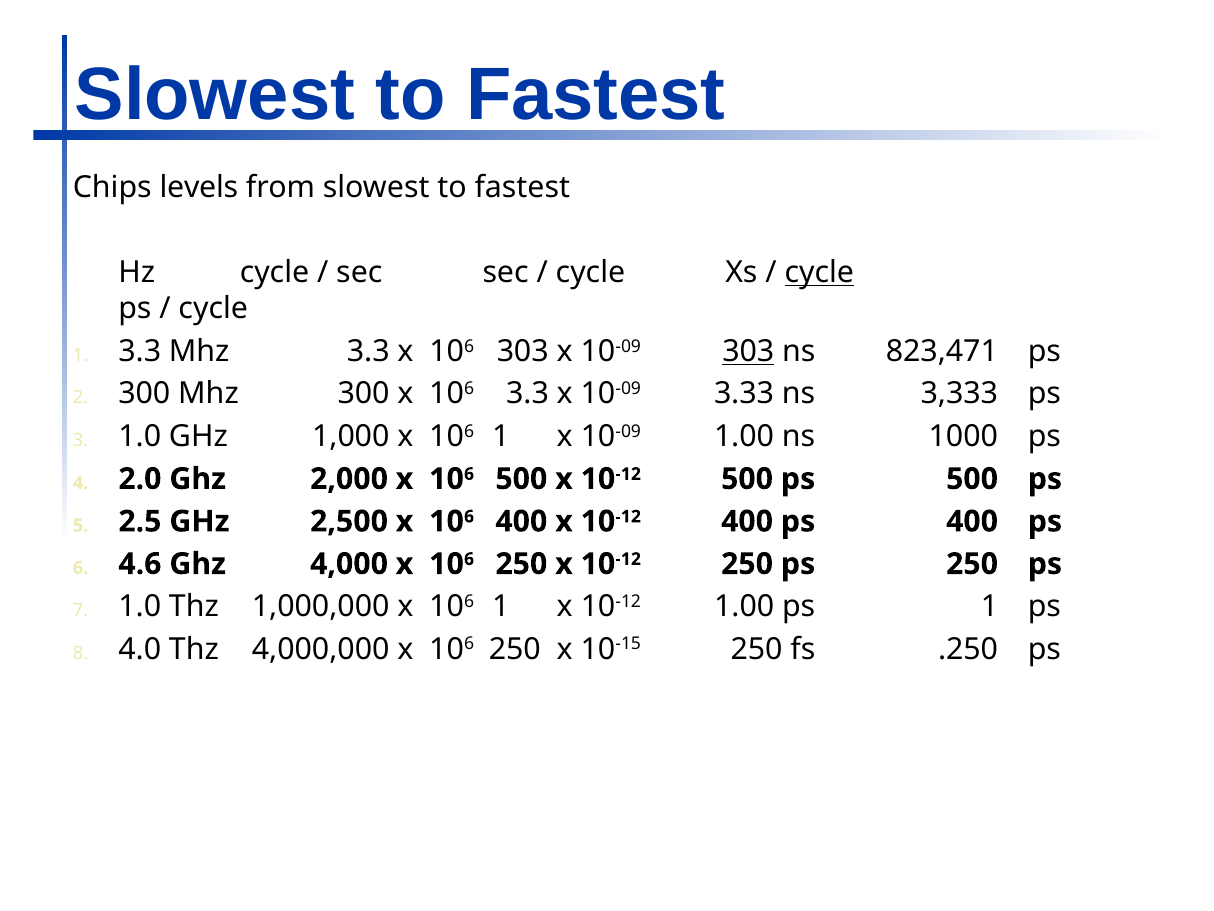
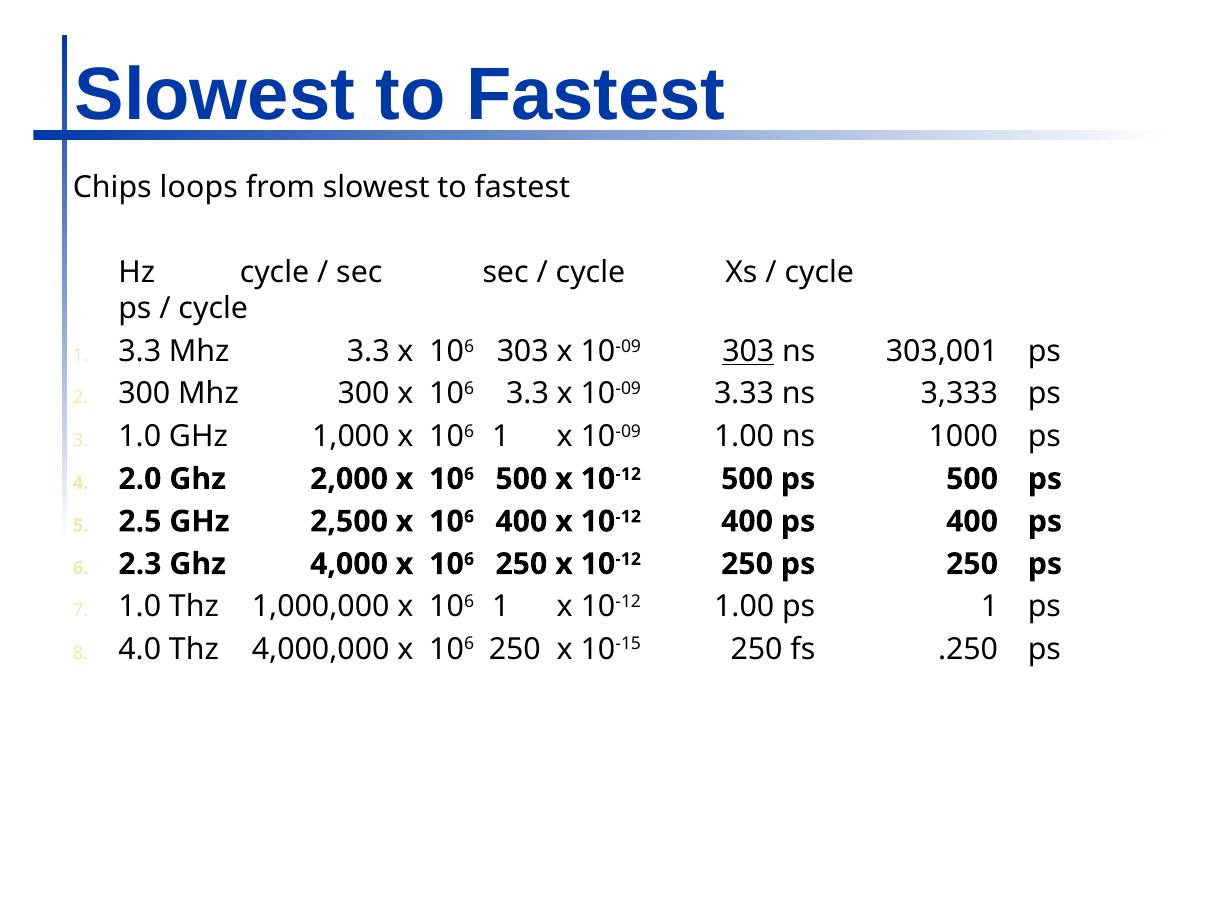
levels: levels -> loops (199, 187)
cycle underline: present -> none (819, 272)
823,471: 823,471 -> 303,001 (942, 351)
4.6: 4.6 -> 2.3 (140, 564)
